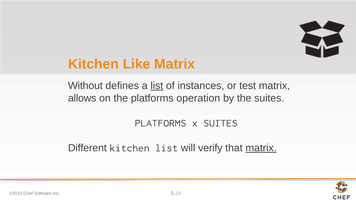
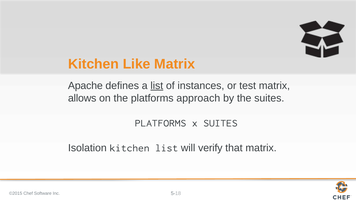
Without: Without -> Apache (85, 86)
operation: operation -> approach (198, 98)
Different: Different -> Isolation (87, 148)
matrix underline: present -> none (261, 148)
